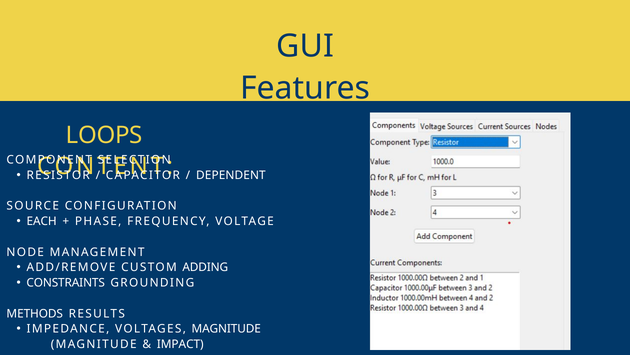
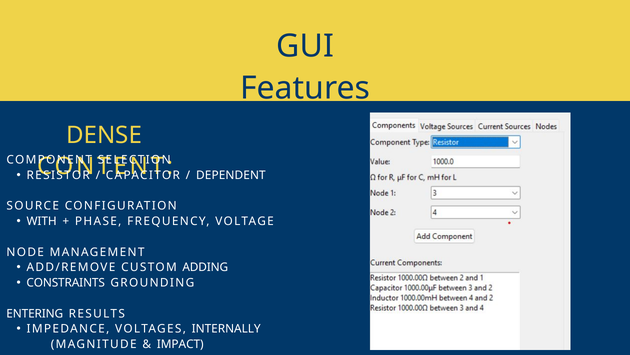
LOOPS: LOOPS -> DENSE (104, 135)
EACH: EACH -> WITH (42, 221)
METHODS: METHODS -> ENTERING (35, 313)
VOLTAGES MAGNITUDE: MAGNITUDE -> INTERNALLY (226, 328)
